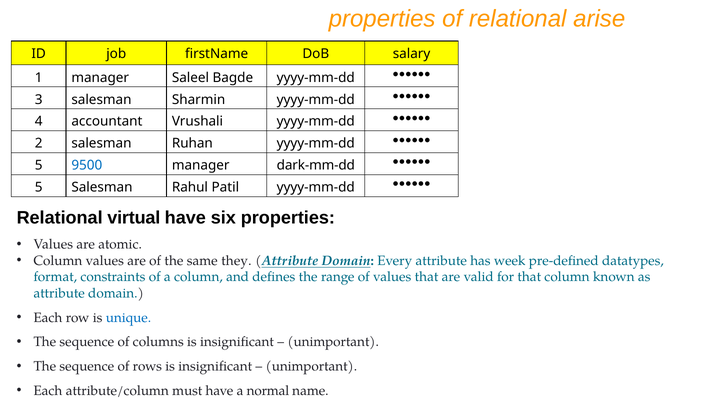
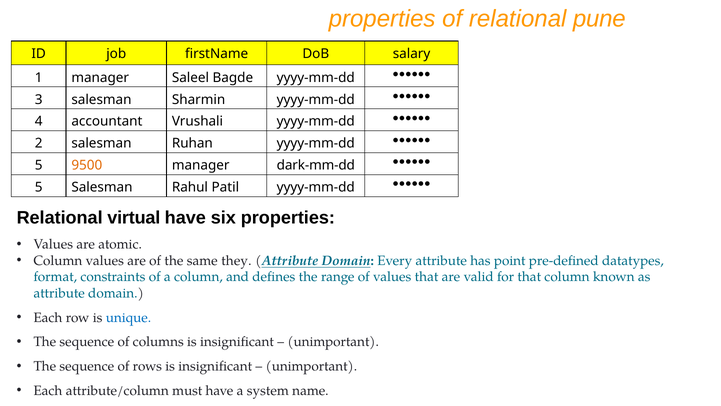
arise: arise -> pune (599, 19)
9500 colour: blue -> orange (87, 165)
week: week -> point (510, 260)
normal: normal -> system (268, 390)
